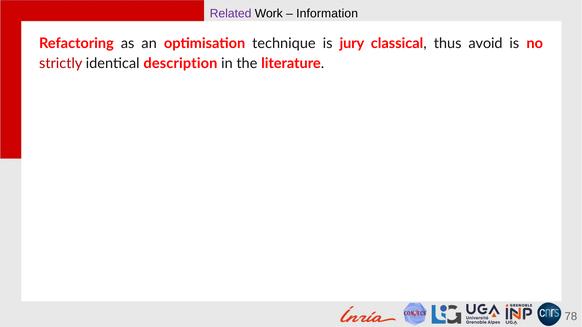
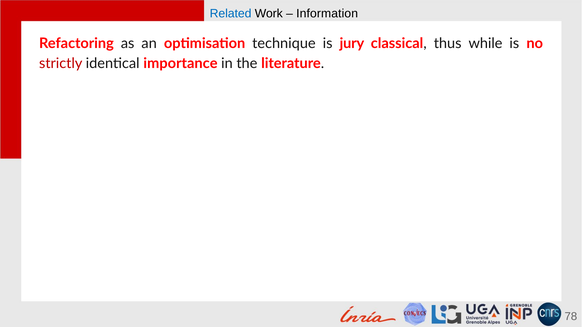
Related colour: purple -> blue (231, 13)
avoid: avoid -> while (485, 43)
description: description -> importance (180, 63)
